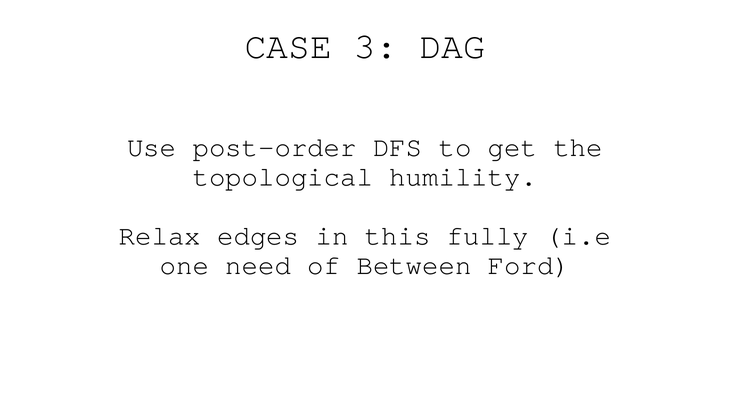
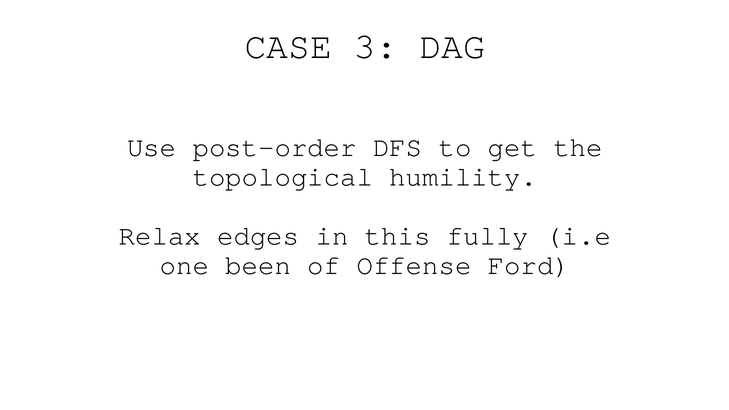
need: need -> been (258, 265)
Between: Between -> Offense (414, 265)
